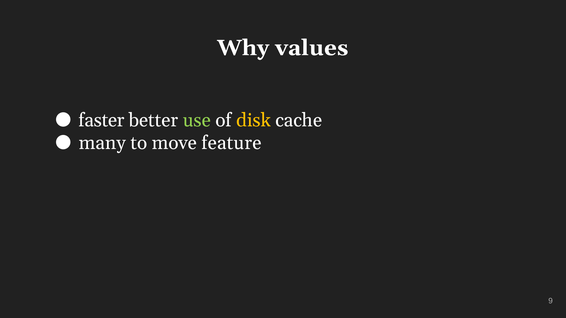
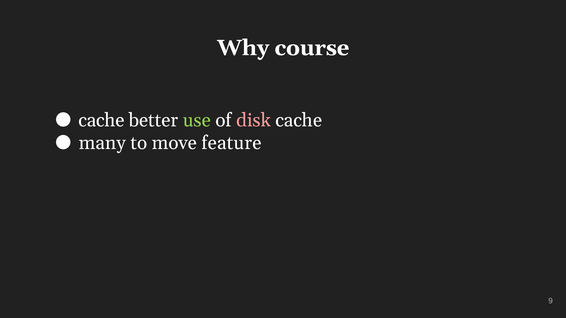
values: values -> course (312, 48)
faster: faster -> cache (102, 120)
disk colour: yellow -> pink (254, 120)
